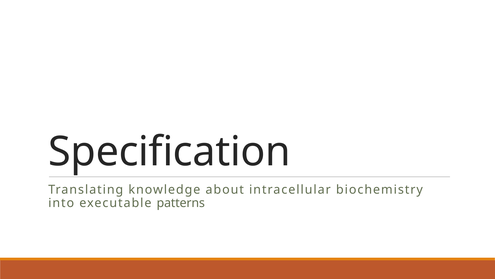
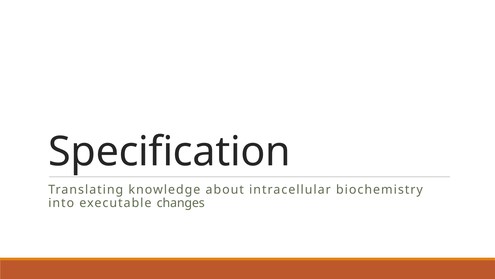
patterns: patterns -> changes (181, 203)
